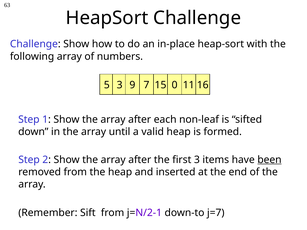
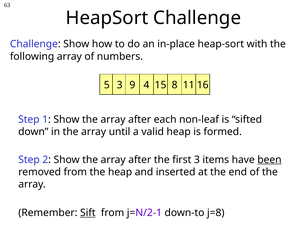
7: 7 -> 4 (146, 85)
0: 0 -> 8 (175, 85)
Sift underline: none -> present (88, 213)
j=7: j=7 -> j=8 (216, 213)
